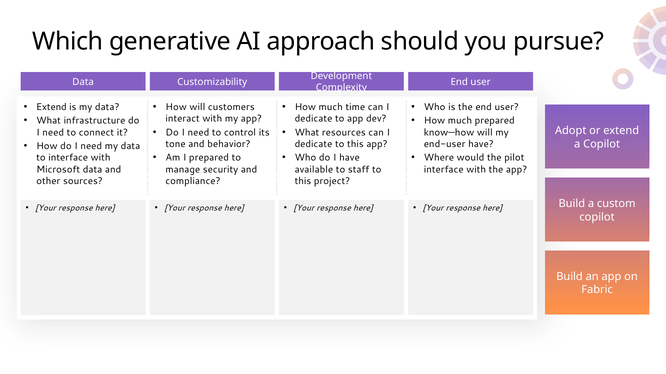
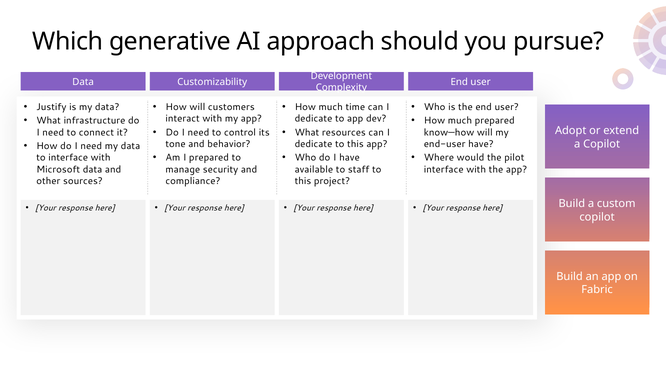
Extend: Extend -> Justify (51, 107)
